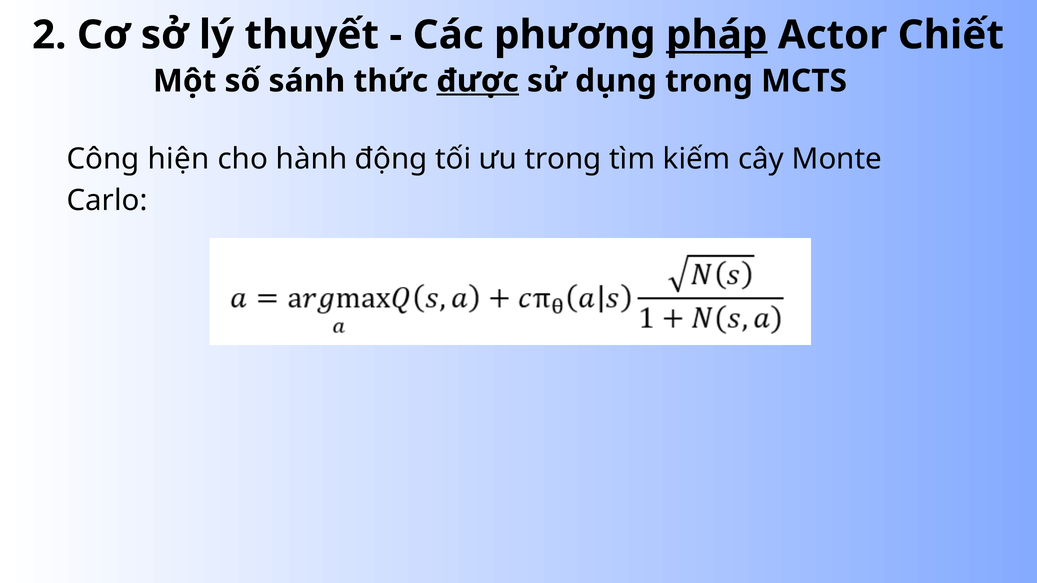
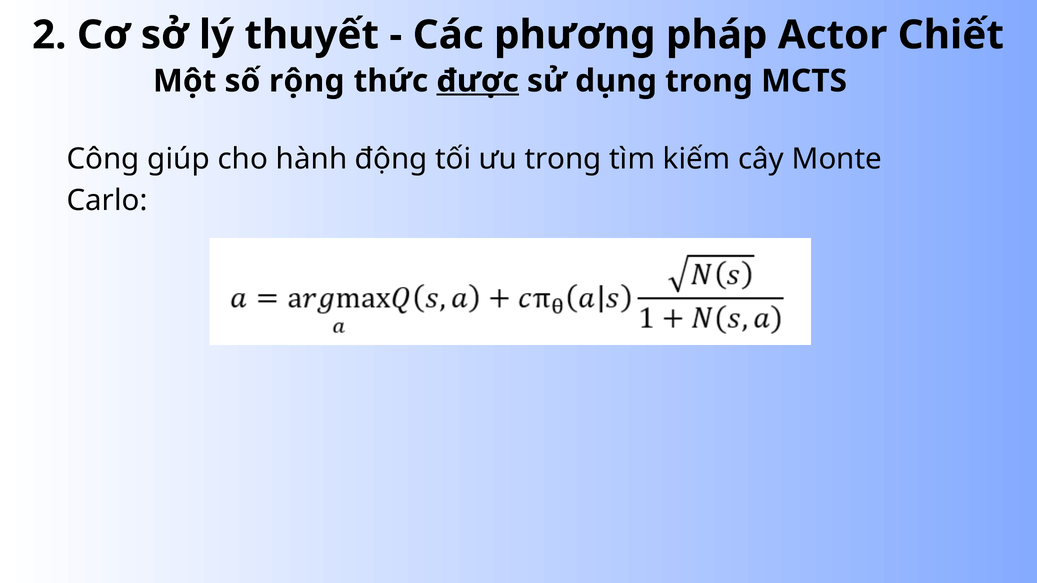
pháp underline: present -> none (717, 35)
sánh: sánh -> rộng (307, 81)
hiện: hiện -> giúp (179, 159)
